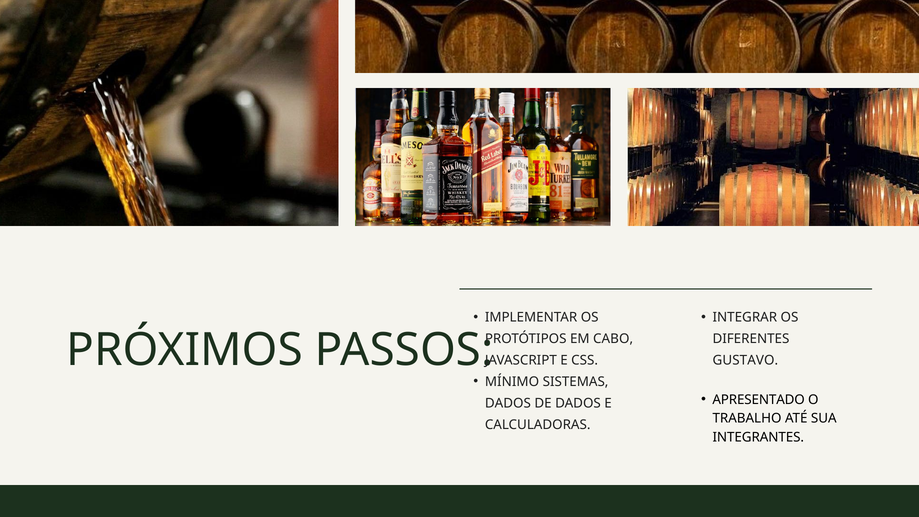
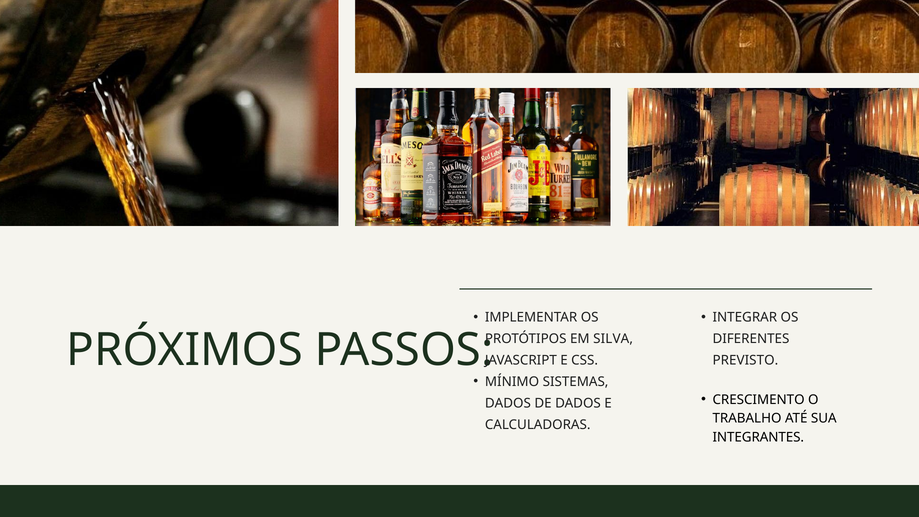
CABO: CABO -> SILVA (613, 339)
GUSTAVO: GUSTAVO -> PREVISTO (745, 360)
APRESENTADO: APRESENTADO -> CRESCIMENTO (759, 400)
